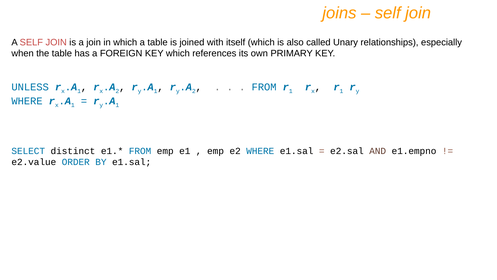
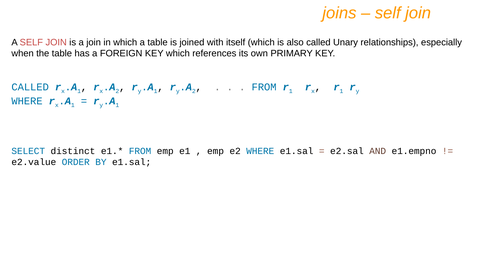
UNLESS: UNLESS -> CALLED (30, 87)
